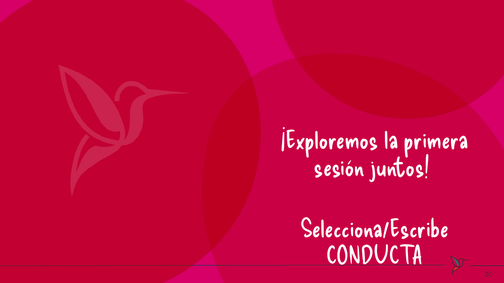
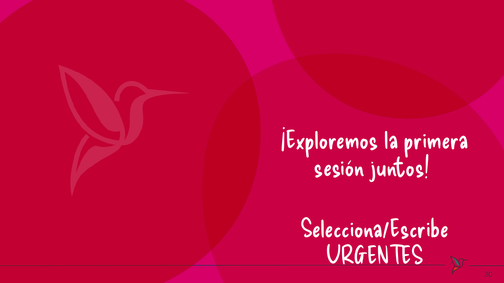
CONDUCTA: CONDUCTA -> URGENTES (375, 257)
